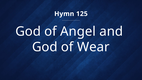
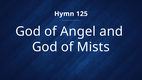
Wear: Wear -> Mists (93, 47)
